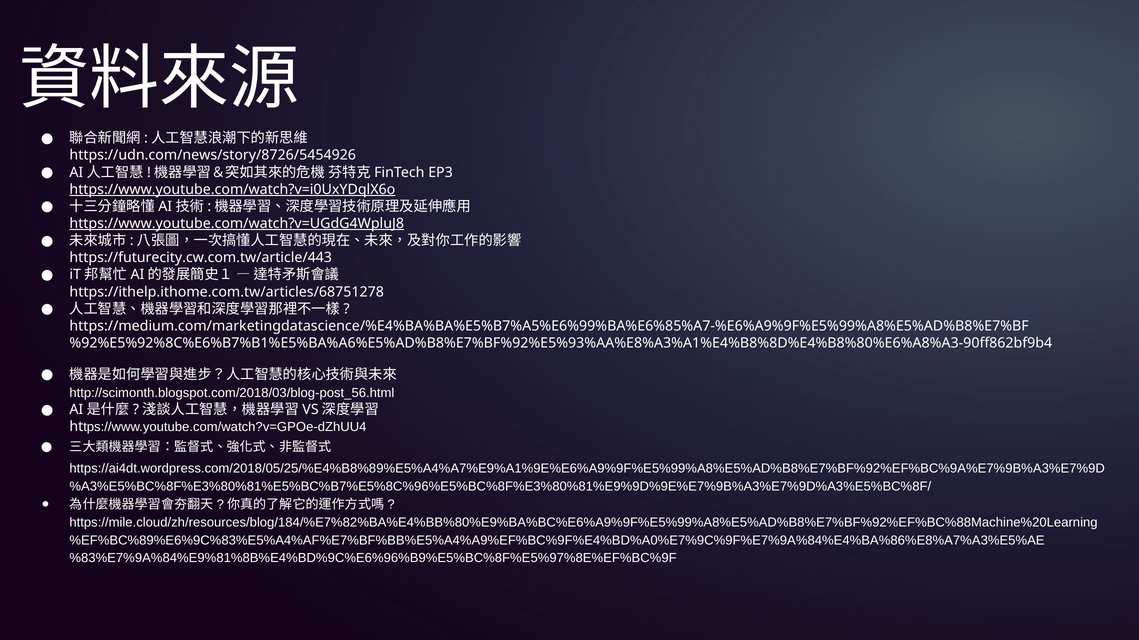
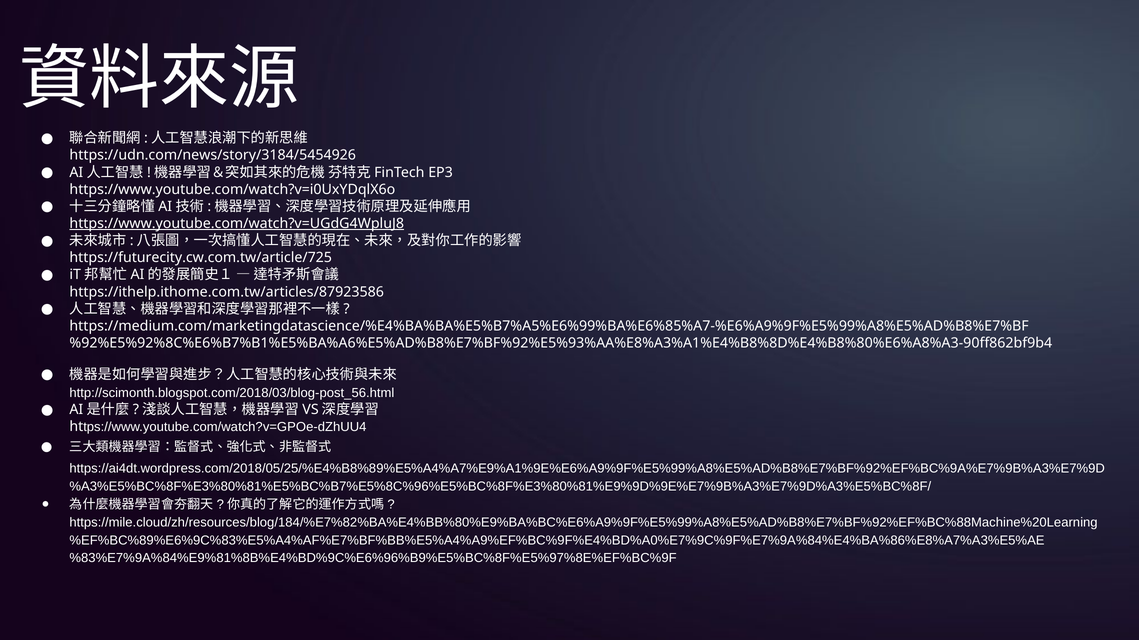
https://udn.com/news/story/8726/5454926: https://udn.com/news/story/8726/5454926 -> https://udn.com/news/story/3184/5454926 (213, 155)
https://www.youtube.com/watch?v=i0UxYDqlX6o underline: present -> none (232, 190)
https://futurecity.cw.com.tw/article/443: https://futurecity.cw.com.tw/article/443 -> https://futurecity.cw.com.tw/article/725 (201, 258)
https://ithelp.ithome.com.tw/articles/68751278: https://ithelp.ithome.com.tw/articles/68751278 -> https://ithelp.ithome.com.tw/articles/87923586 (227, 292)
